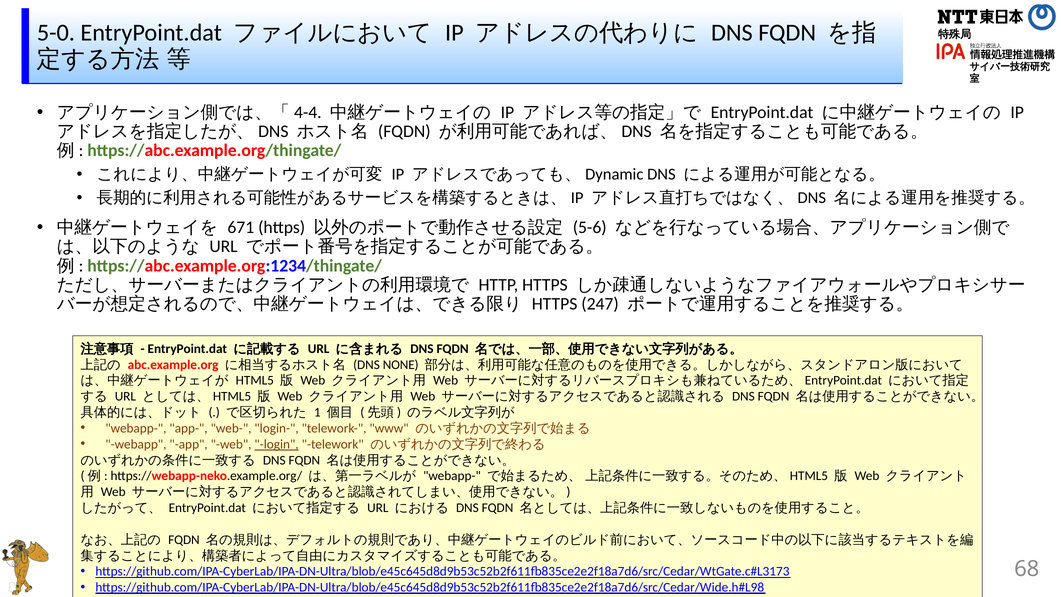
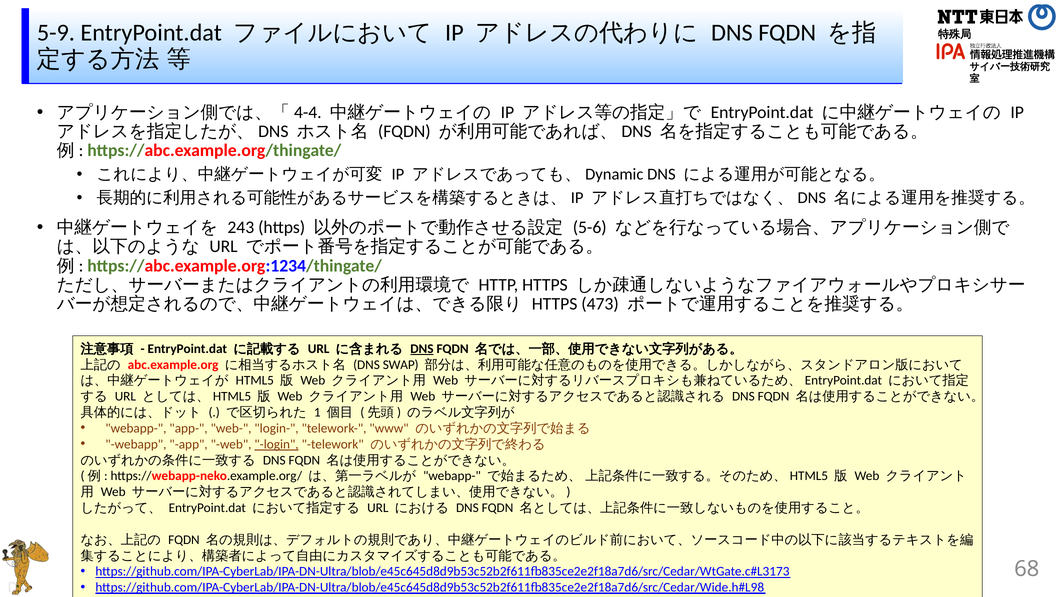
5-0: 5-0 -> 5-9 (56, 33)
671: 671 -> 243 (241, 227)
247: 247 -> 473 (600, 304)
DNS underline: none -> present (422, 349)
NONE: NONE -> SWAP (401, 365)
